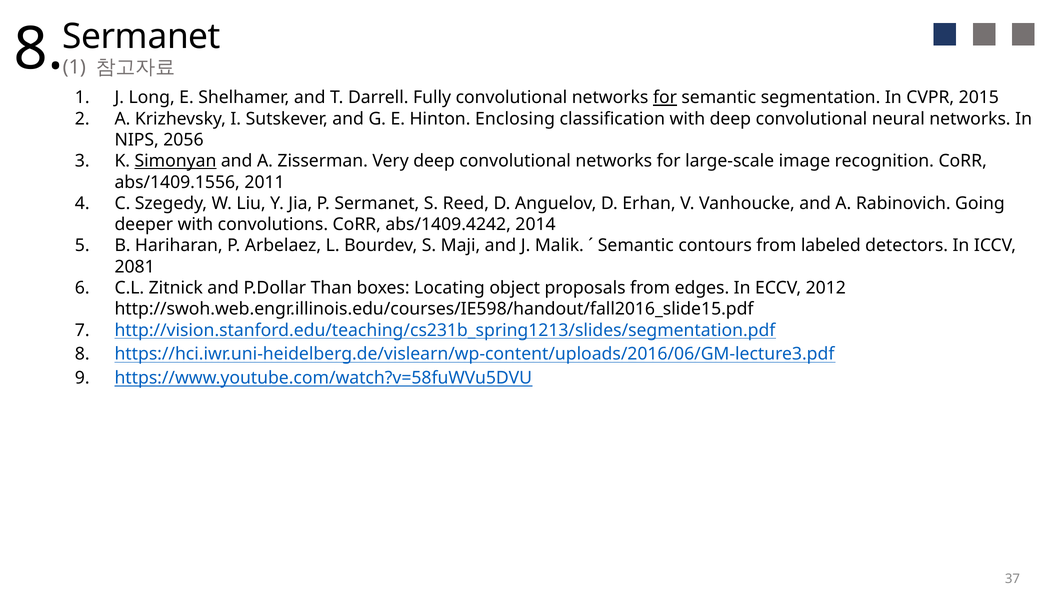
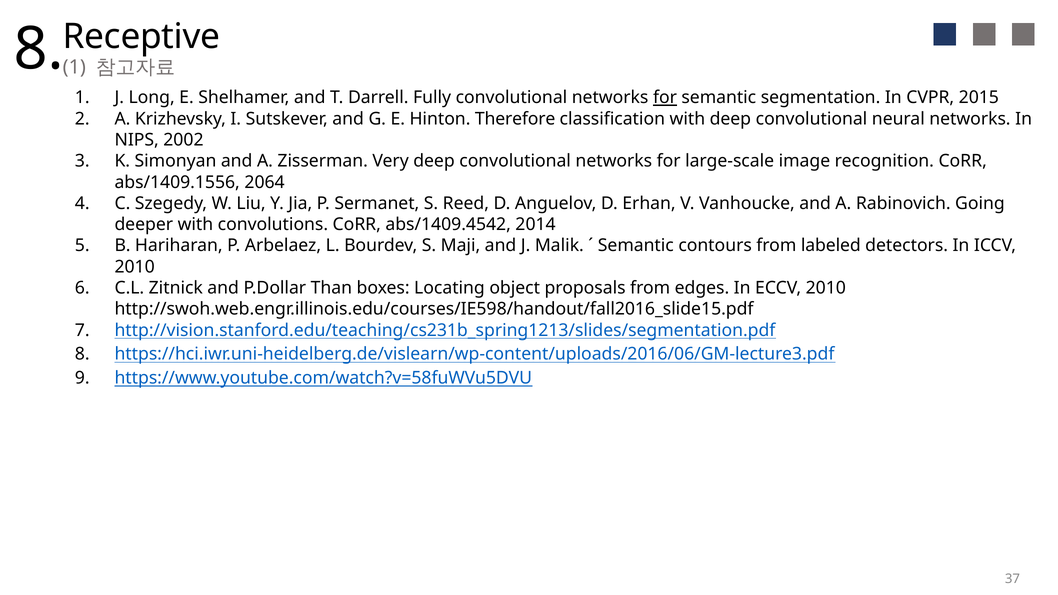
Sermanet: Sermanet -> Receptive (141, 37)
Enclosing: Enclosing -> Therefore (515, 119)
2056: 2056 -> 2002 (183, 140)
Simonyan underline: present -> none (175, 161)
2011: 2011 -> 2064 (265, 182)
abs/1409.4242: abs/1409.4242 -> abs/1409.4542 (448, 225)
2081: 2081 -> 2010 (135, 267)
ECCV 2012: 2012 -> 2010 (826, 288)
